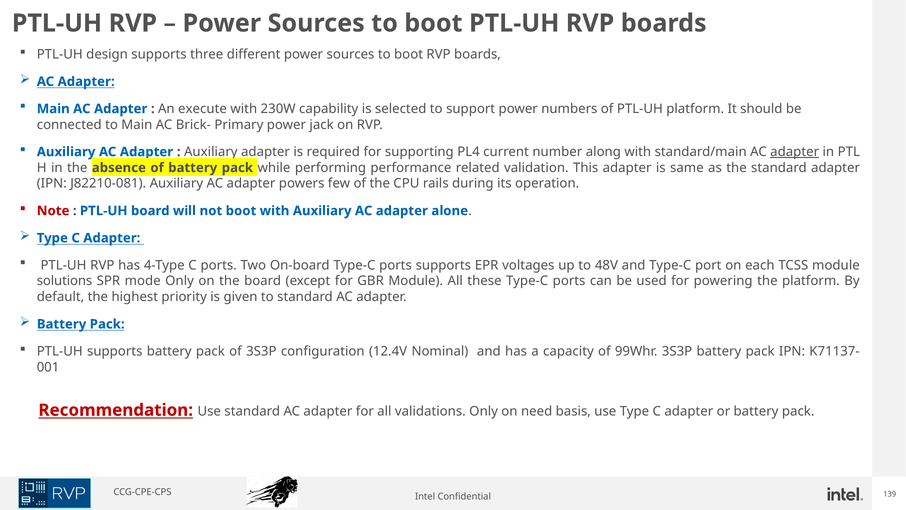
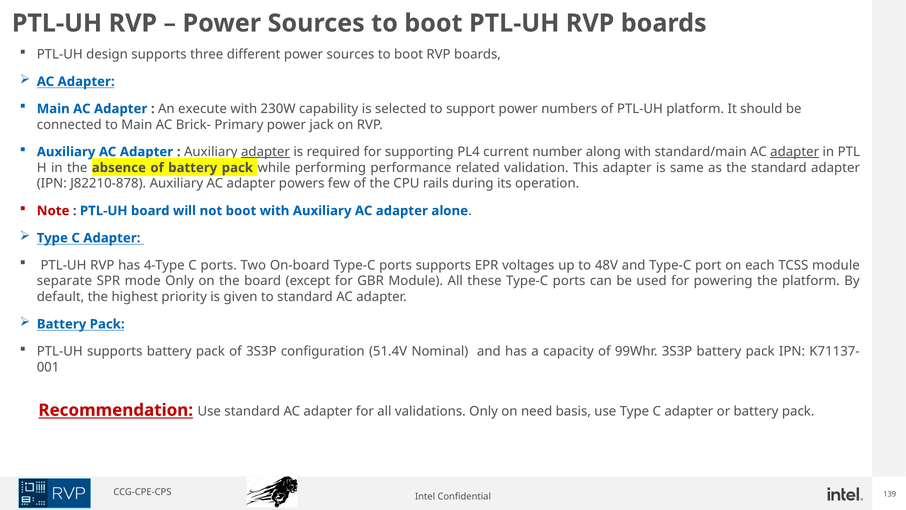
adapter underline: none -> present (265, 152)
J82210-081: J82210-081 -> J82210-878 (108, 183)
solutions: solutions -> separate (64, 281)
12.4V: 12.4V -> 51.4V (388, 351)
